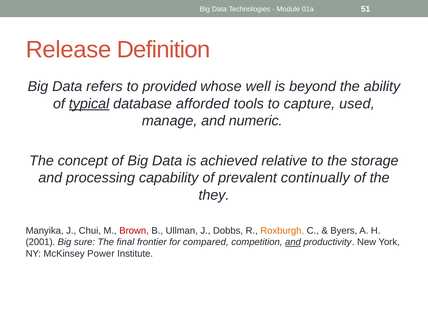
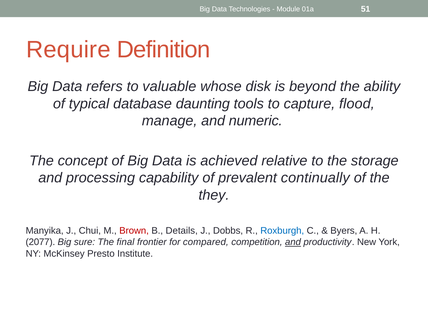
Release: Release -> Require (68, 50)
provided: provided -> valuable (169, 87)
well: well -> disk (258, 87)
typical underline: present -> none (89, 104)
afforded: afforded -> daunting (203, 104)
used: used -> flood (357, 104)
Ullman: Ullman -> Details (182, 231)
Roxburgh colour: orange -> blue (282, 231)
2001: 2001 -> 2077 (40, 242)
Power: Power -> Presto (101, 254)
